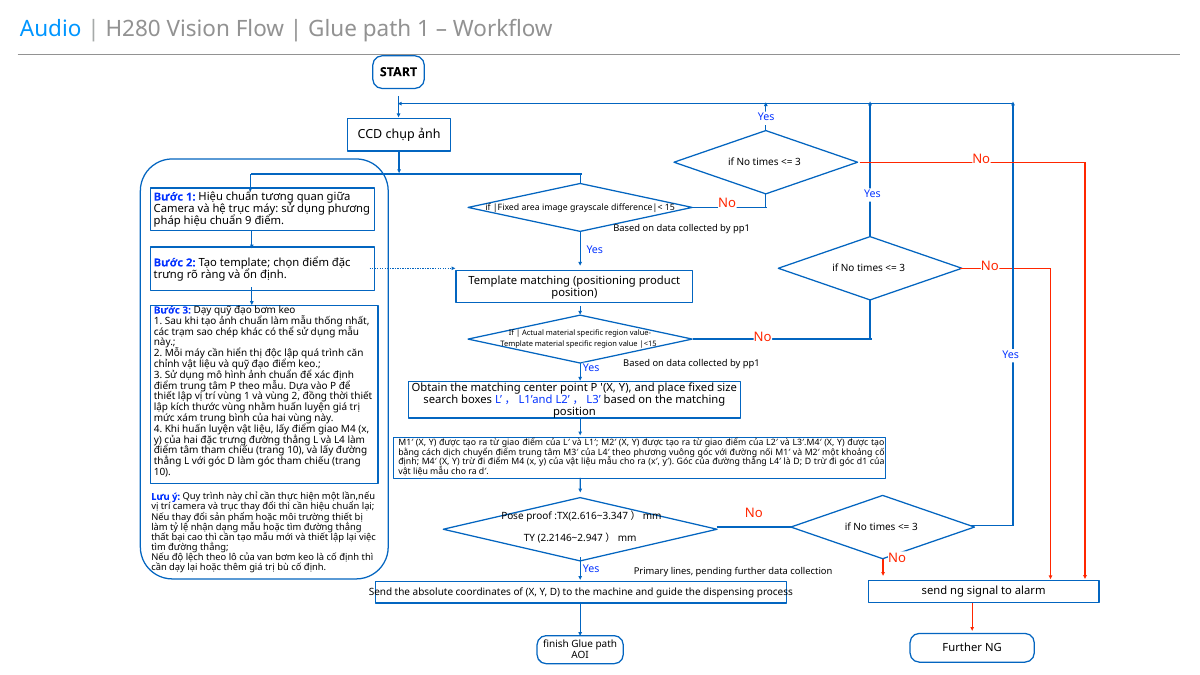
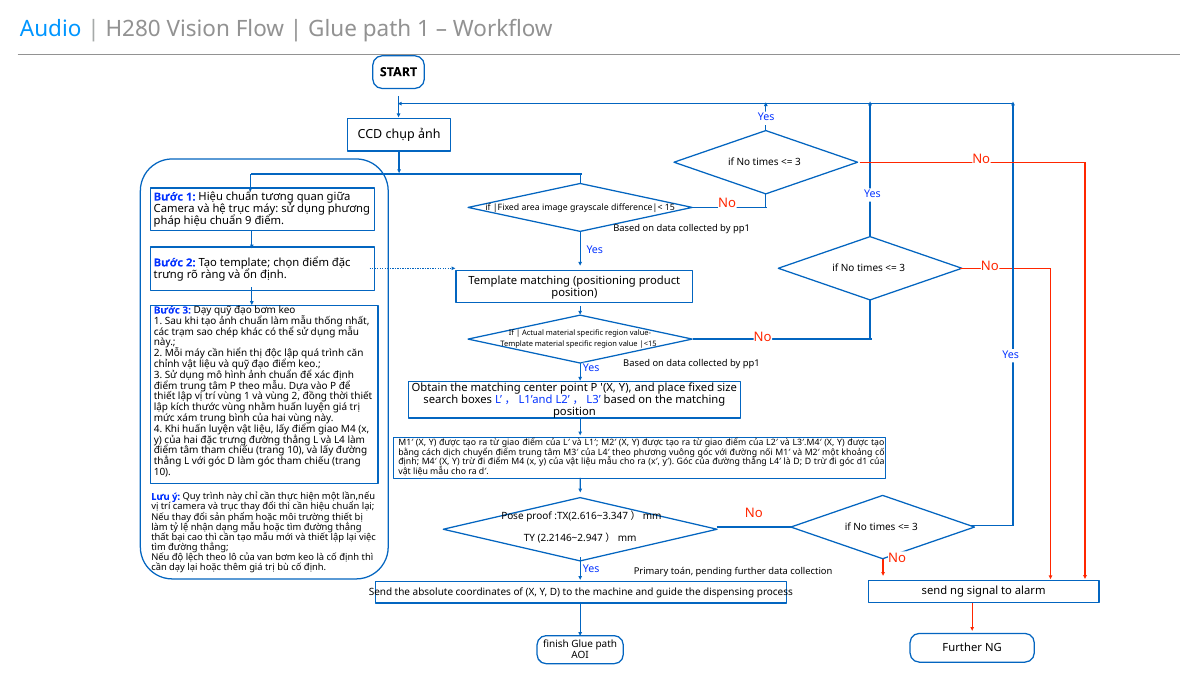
lines: lines -> toán (682, 572)
